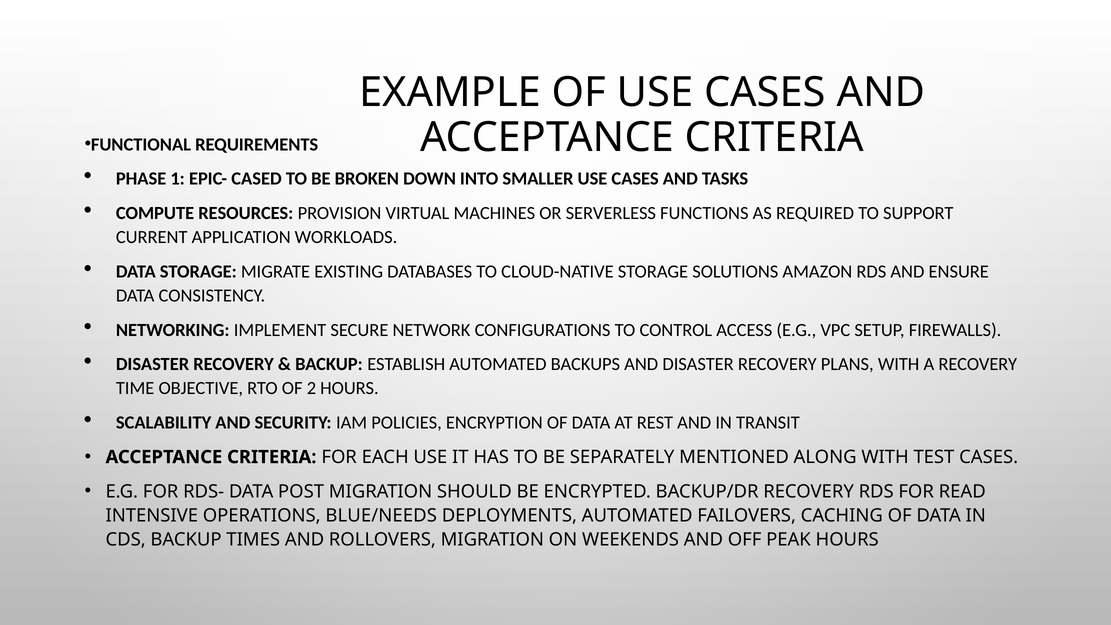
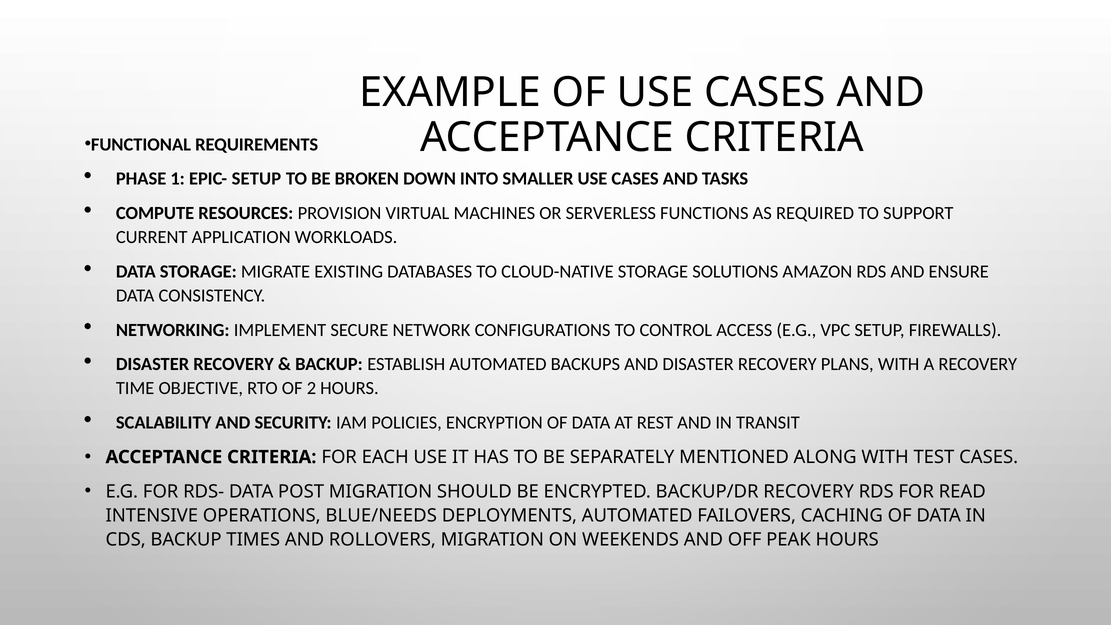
EPIC- CASED: CASED -> SETUP (256, 179)
